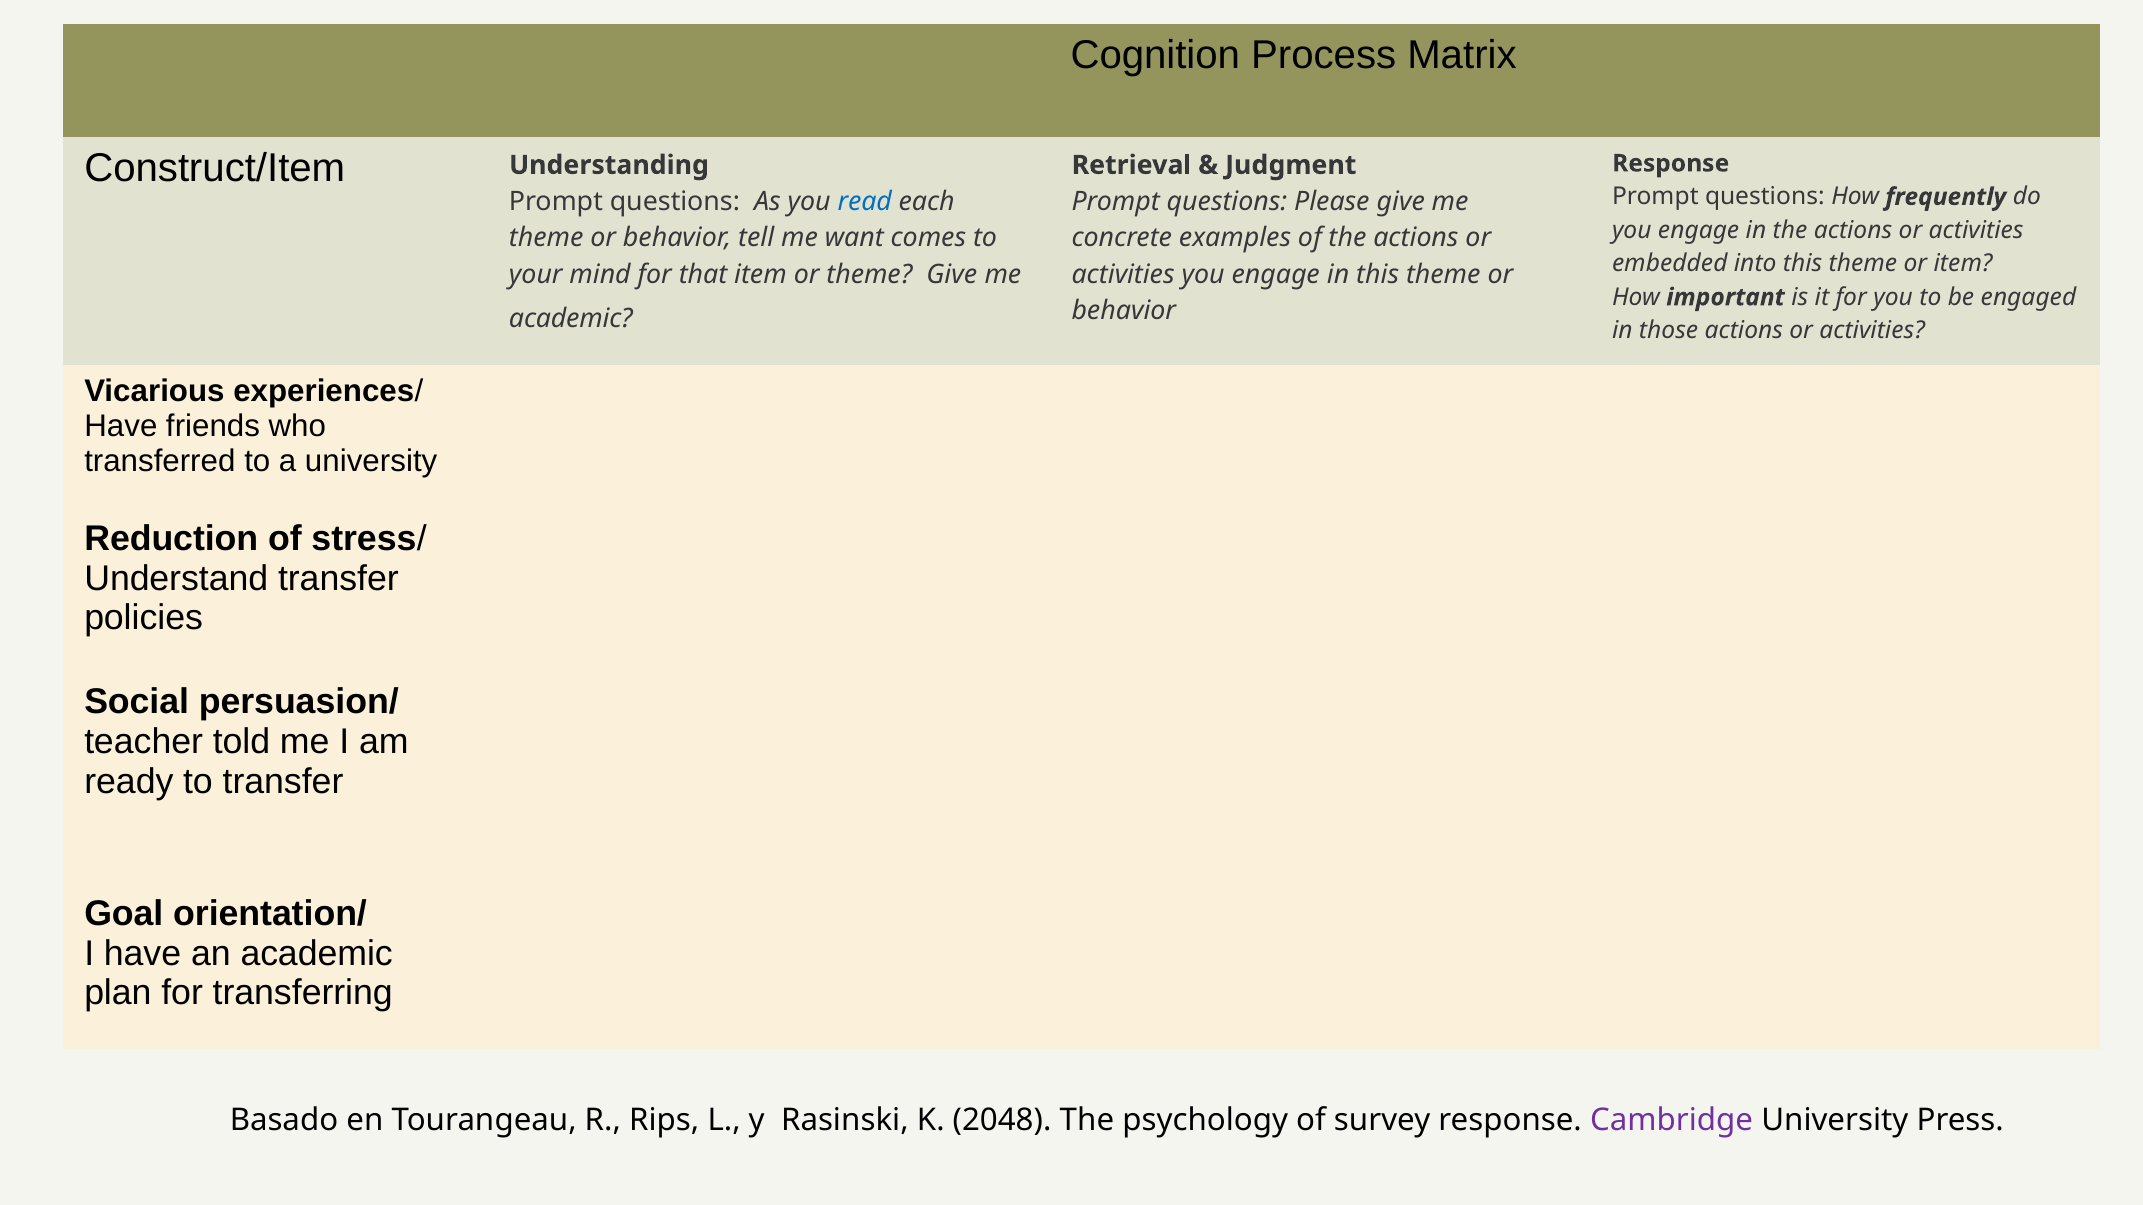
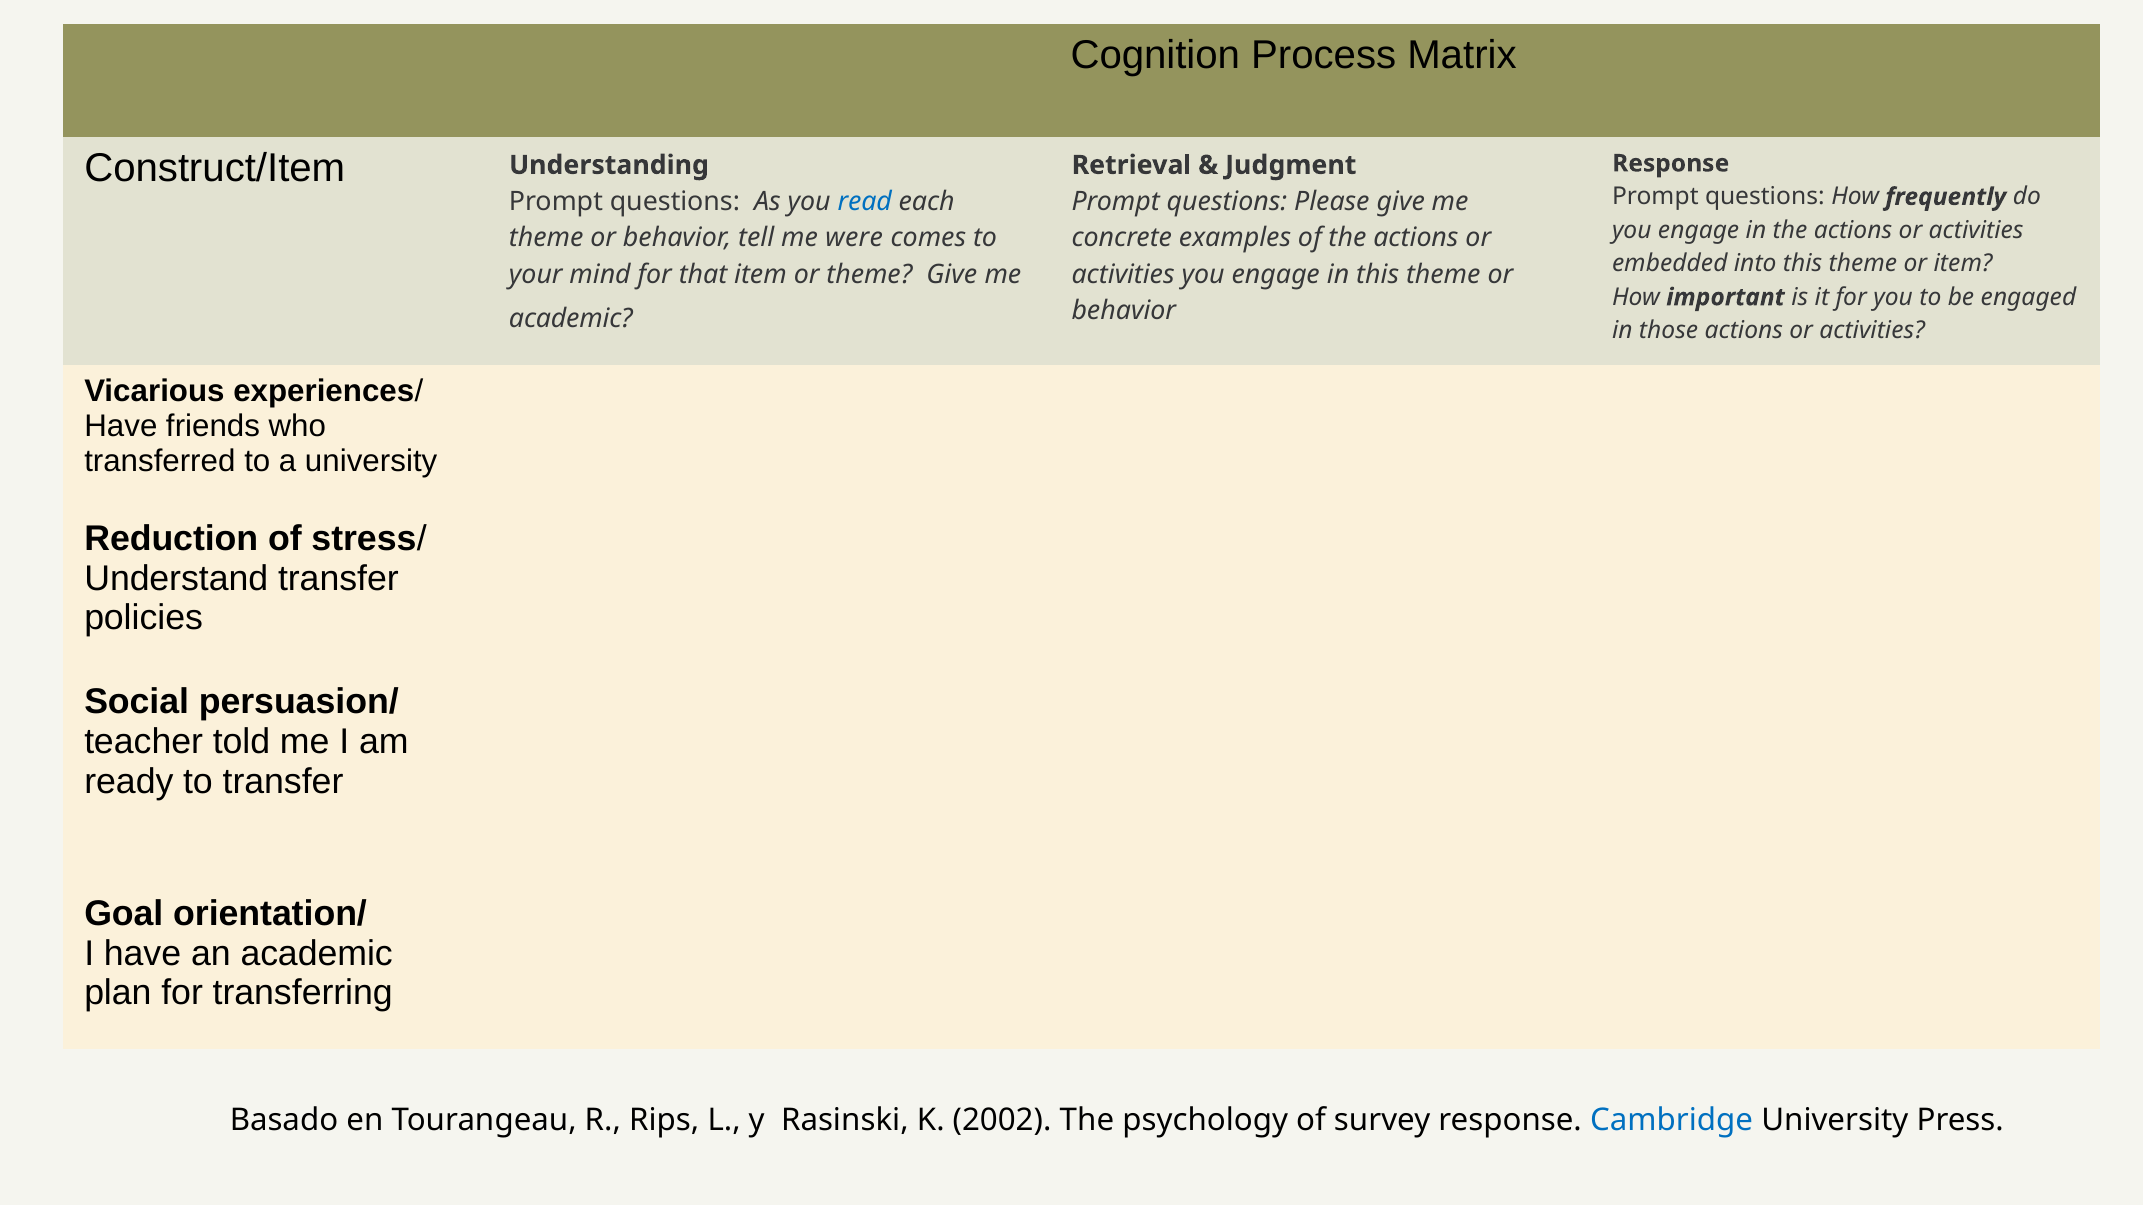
want: want -> were (854, 238)
2048: 2048 -> 2002 (1002, 1120)
Cambridge colour: purple -> blue (1672, 1120)
